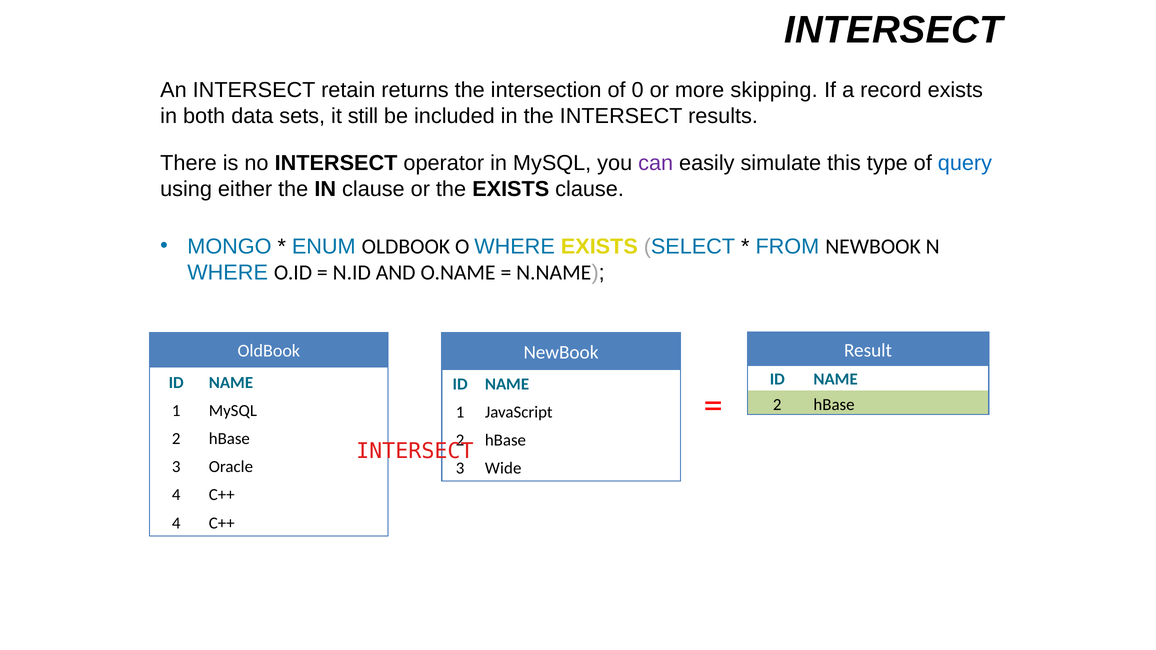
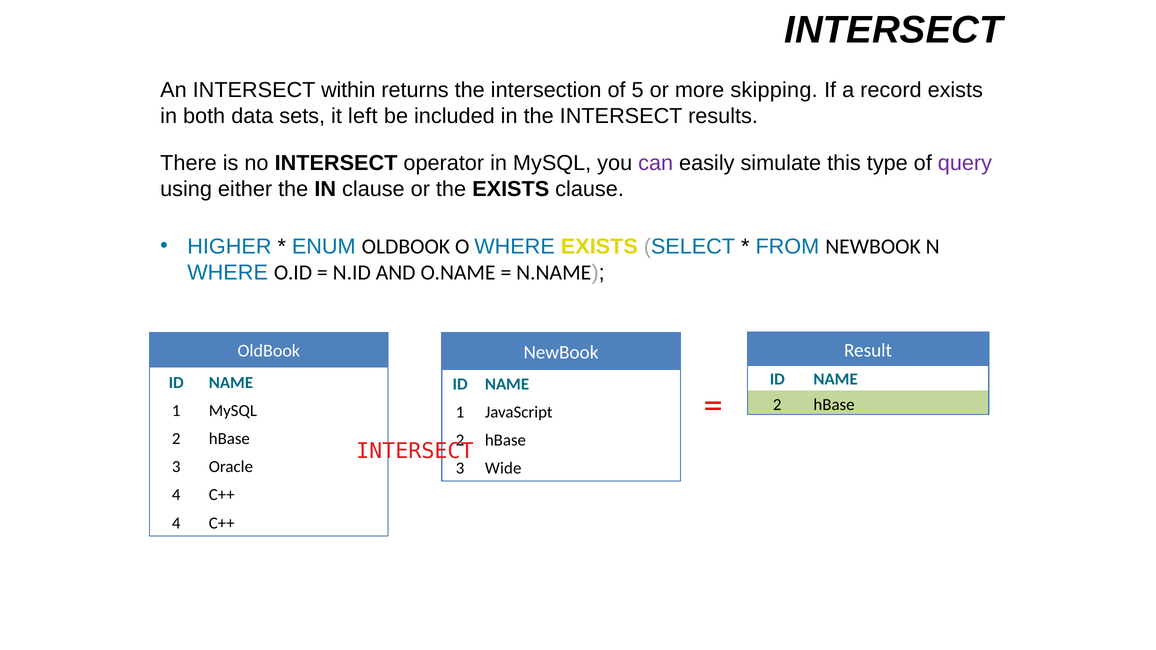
retain: retain -> within (348, 90)
0: 0 -> 5 (638, 90)
still: still -> left (363, 116)
query colour: blue -> purple (965, 163)
MONGO: MONGO -> HIGHER (229, 246)
